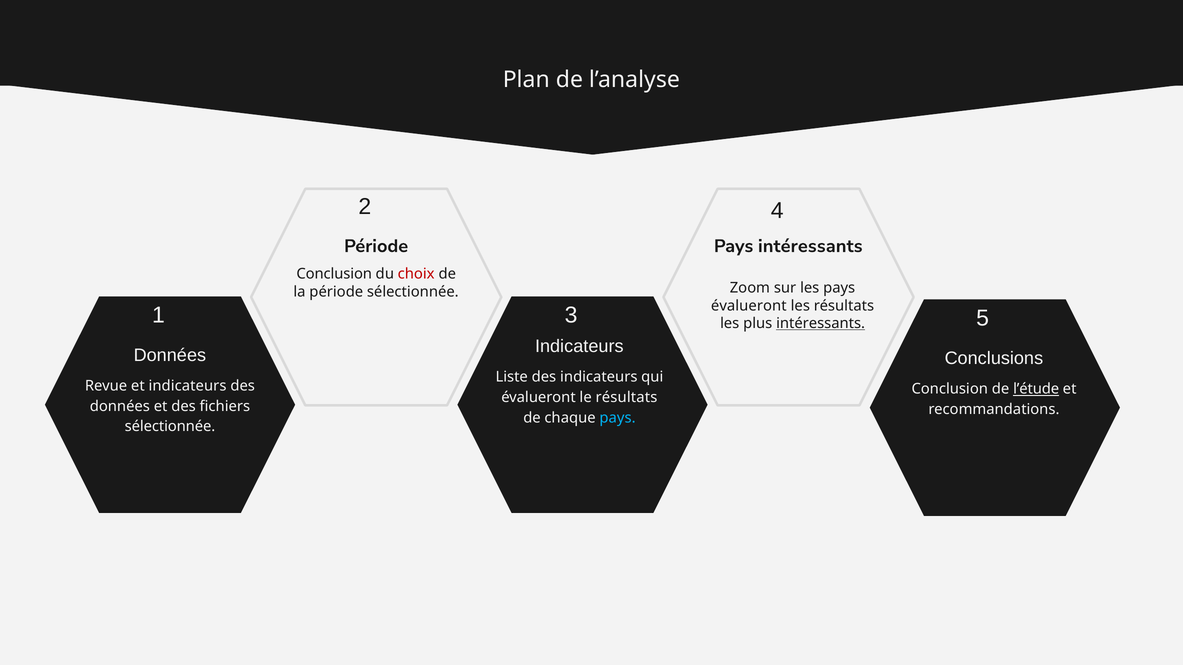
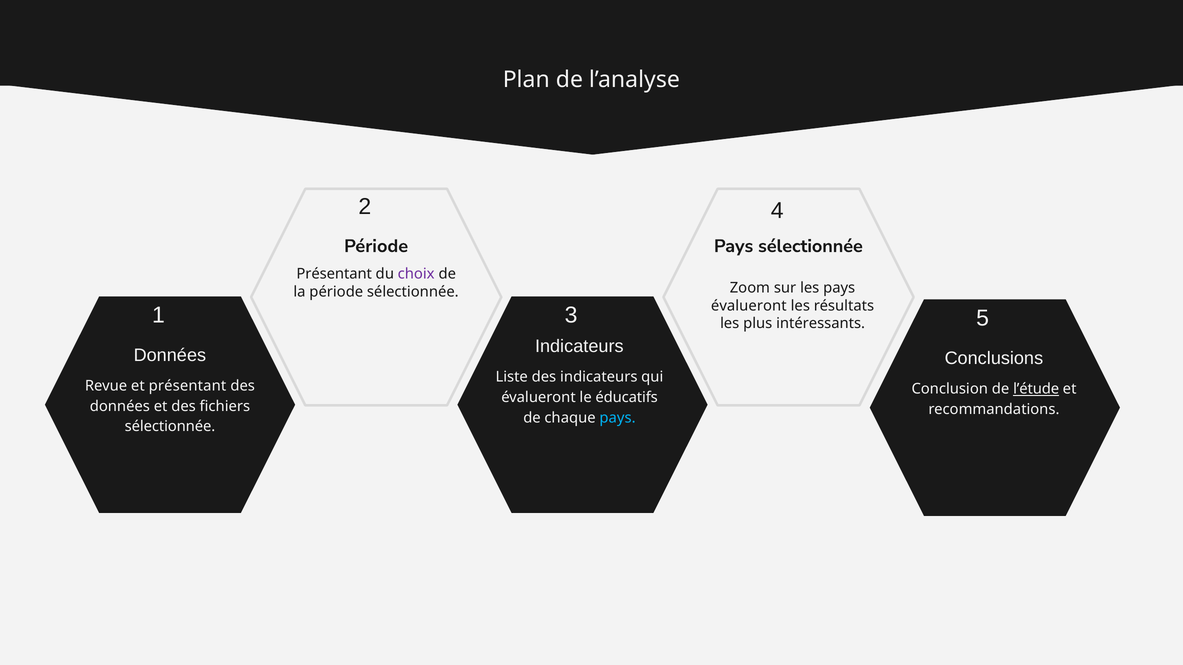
Pays intéressants: intéressants -> sélectionnée (810, 246)
Conclusion: Conclusion -> Présentant (334, 274)
choix colour: red -> purple (416, 274)
intéressants underline: present -> none (821, 324)
et indicateurs: indicateurs -> présentant (187, 386)
le résultats: résultats -> éducatifs (627, 398)
